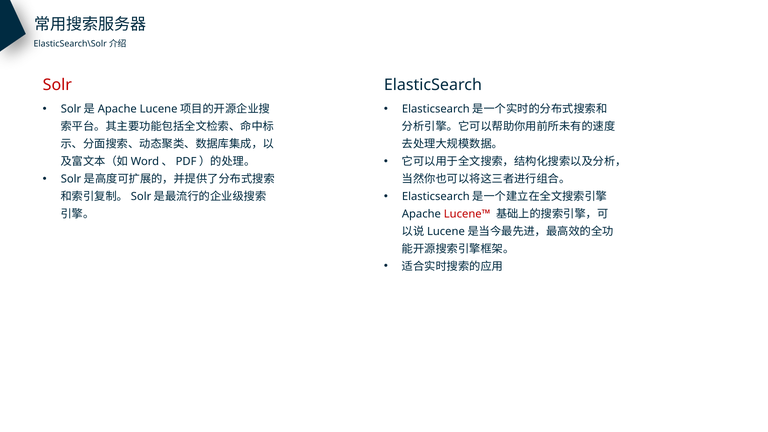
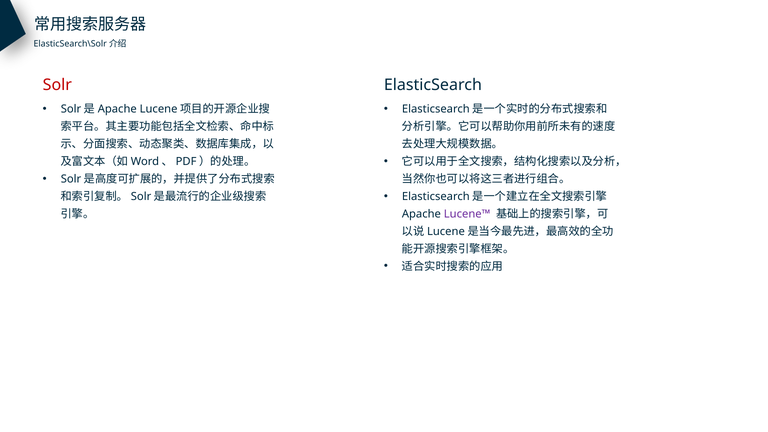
Lucene™ colour: red -> purple (467, 214)
